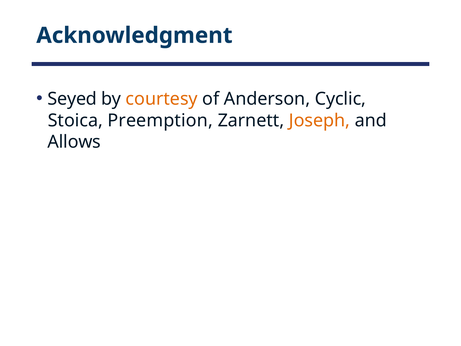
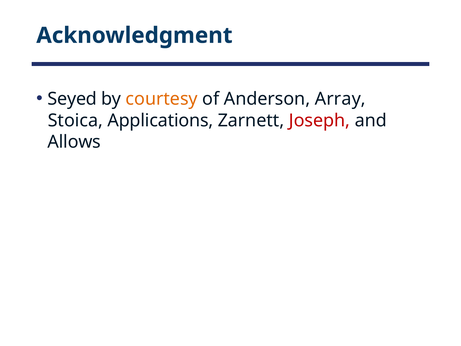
Cyclic: Cyclic -> Array (340, 99)
Preemption: Preemption -> Applications (160, 120)
Joseph colour: orange -> red (319, 120)
